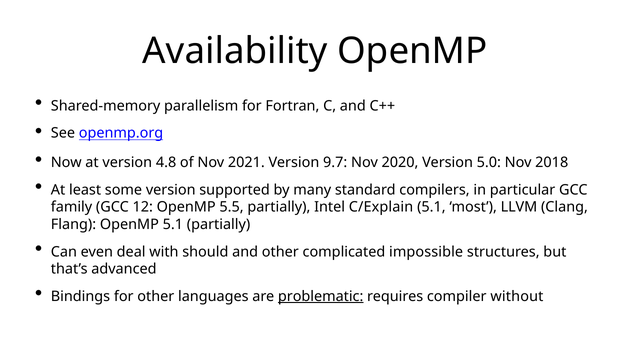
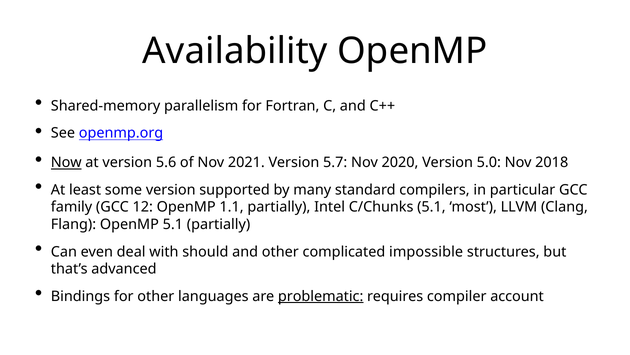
Now underline: none -> present (66, 162)
4.8: 4.8 -> 5.6 (166, 162)
9.7: 9.7 -> 5.7 (335, 162)
5.5: 5.5 -> 1.1 (232, 207)
C/Explain: C/Explain -> C/Chunks (381, 207)
without: without -> account (517, 296)
